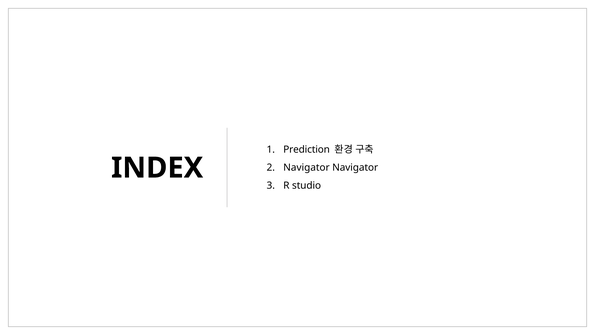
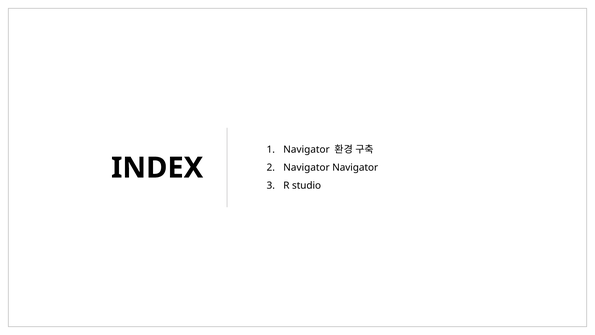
Prediction: Prediction -> Navigator (307, 150)
